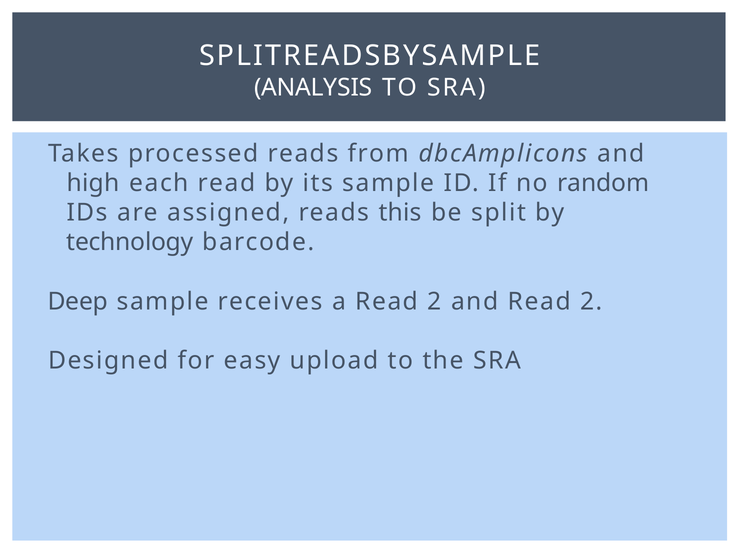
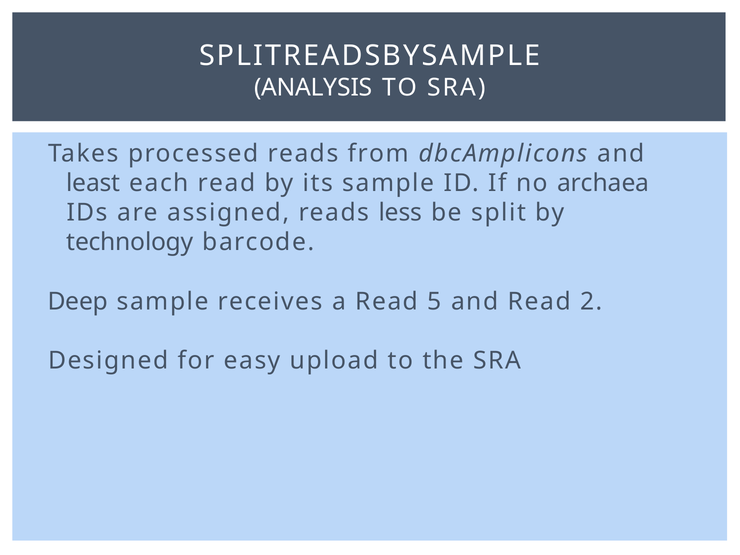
high: high -> least (93, 183)
random: random -> archaea (603, 183)
this: this -> less (400, 213)
a Read 2: 2 -> 5 (435, 301)
